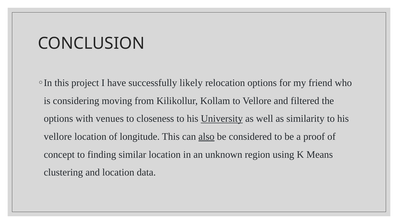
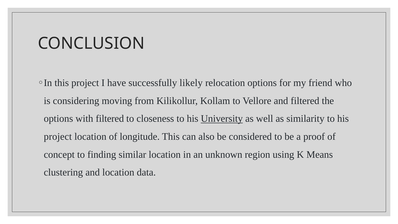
with venues: venues -> filtered (110, 119)
vellore: vellore -> project (58, 137)
also underline: present -> none (206, 137)
